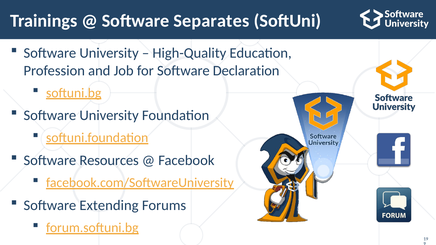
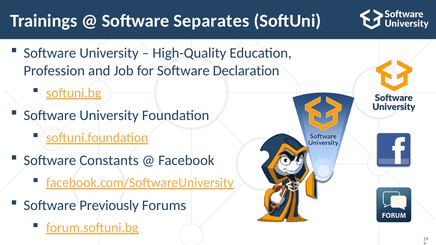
Resources: Resources -> Constants (109, 161)
Extending: Extending -> Previously (109, 206)
